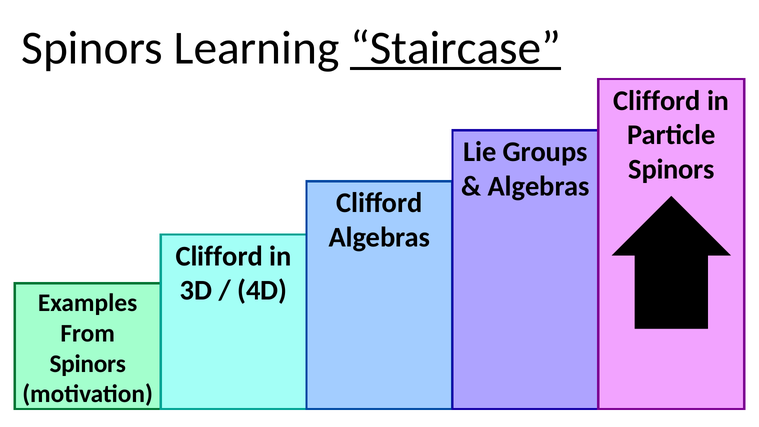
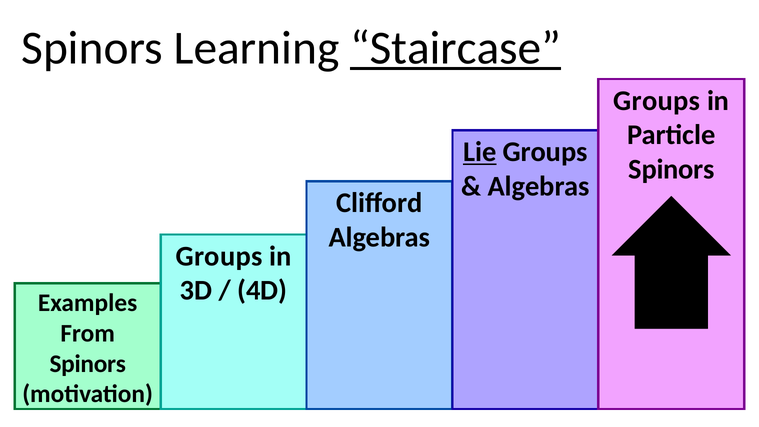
Clifford: Clifford -> Groups (657, 101)
Lie underline: none -> present (480, 152)
Clifford: Clifford -> Groups (219, 256)
